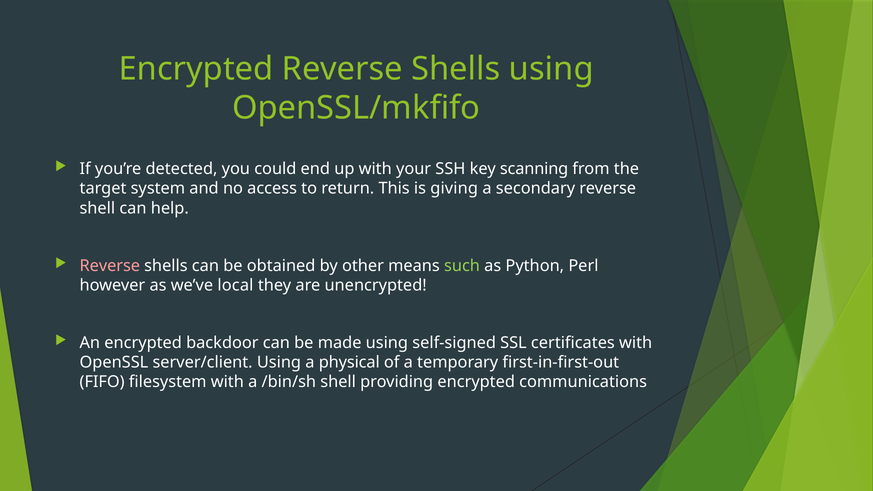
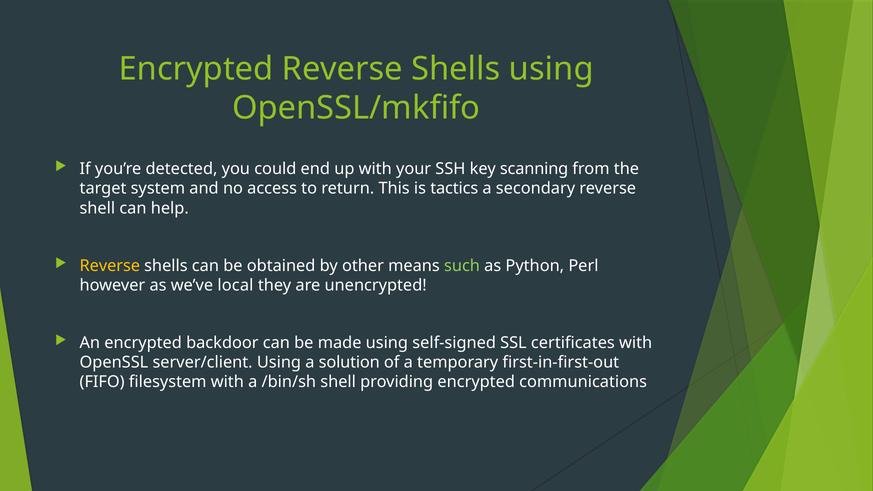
giving: giving -> tactics (454, 189)
Reverse colour: pink -> yellow (110, 266)
physical: physical -> solution (349, 362)
